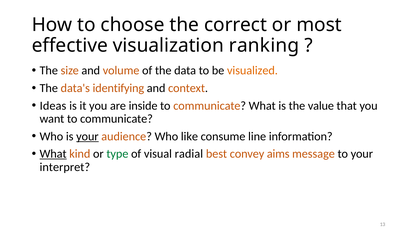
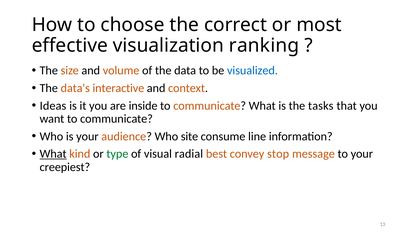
visualized colour: orange -> blue (252, 71)
identifying: identifying -> interactive (118, 88)
value: value -> tasks (321, 105)
your underline: present -> none (87, 136)
like: like -> site (189, 136)
aims: aims -> stop (278, 154)
interpret: interpret -> creepiest (65, 167)
